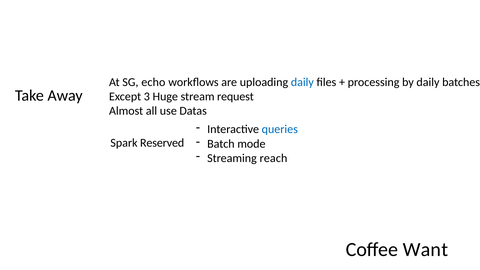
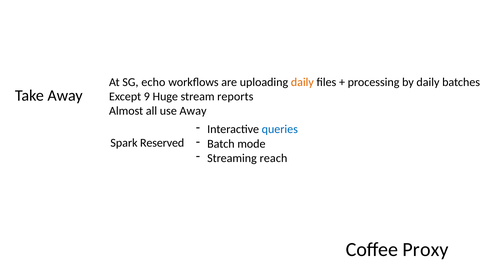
daily colour: blue -> orange (302, 82)
3: 3 -> 9 (147, 96)
request: request -> reports (235, 96)
use Datas: Datas -> Away (193, 111)
Want: Want -> Proxy (425, 249)
